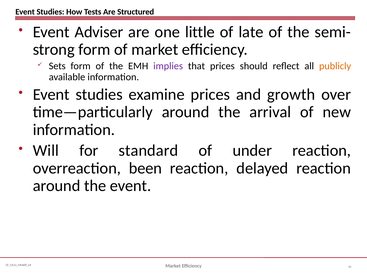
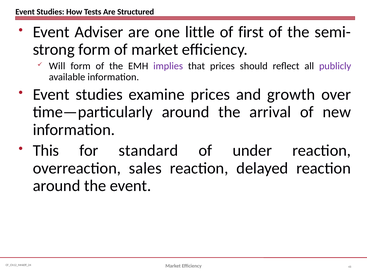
late: late -> first (251, 32)
Sets: Sets -> Will (57, 66)
publicly colour: orange -> purple (335, 66)
Will: Will -> This (46, 151)
been: been -> sales (145, 168)
